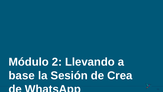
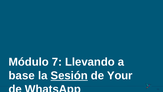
2: 2 -> 7 (57, 62)
Sesión underline: none -> present (69, 75)
Crea: Crea -> Your (120, 75)
